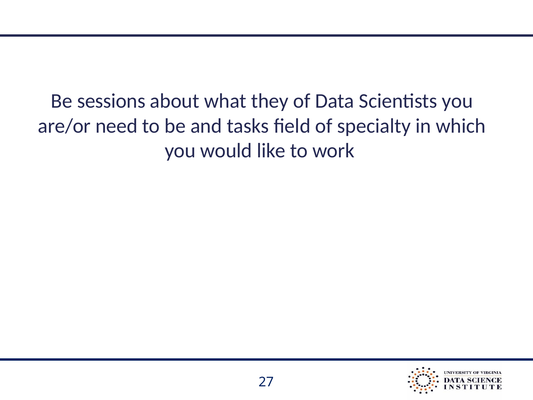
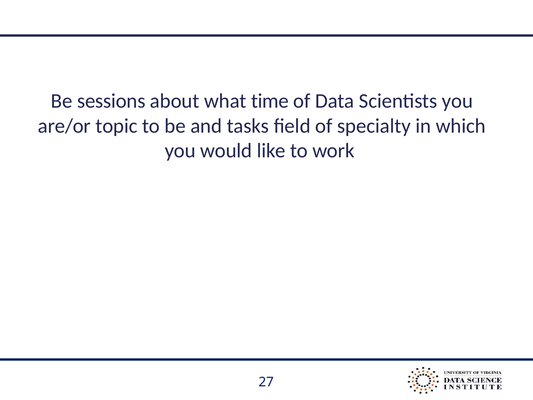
they: they -> time (270, 101)
need: need -> topic (117, 126)
